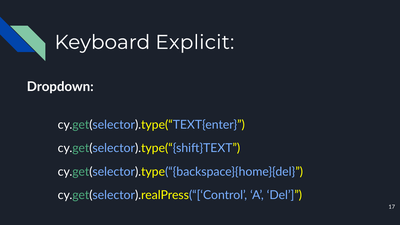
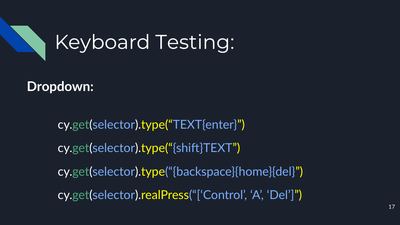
Explicit: Explicit -> Testing (195, 42)
